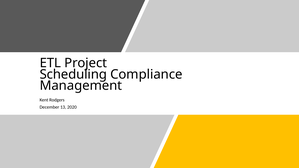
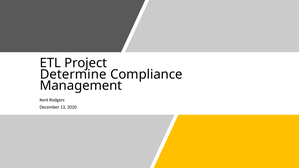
Scheduling: Scheduling -> Determine (73, 74)
